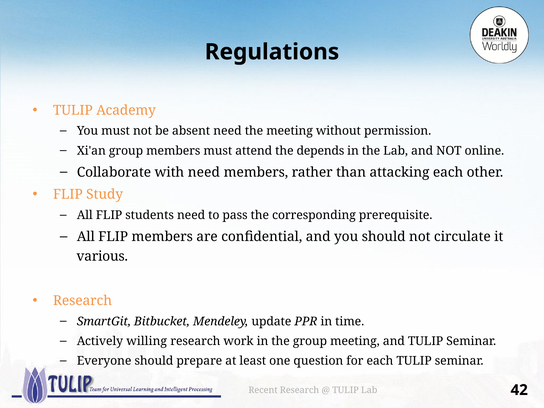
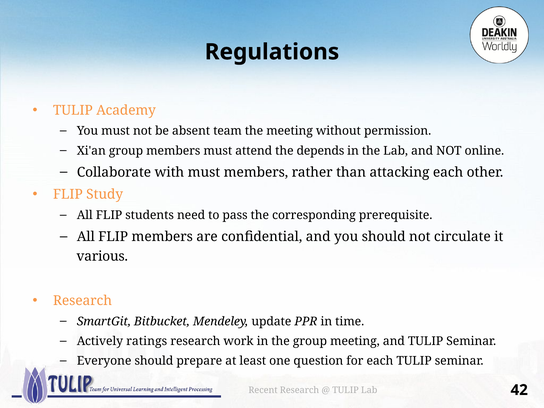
absent need: need -> team (228, 131)
with need: need -> must (204, 172)
willing: willing -> ratings (147, 341)
